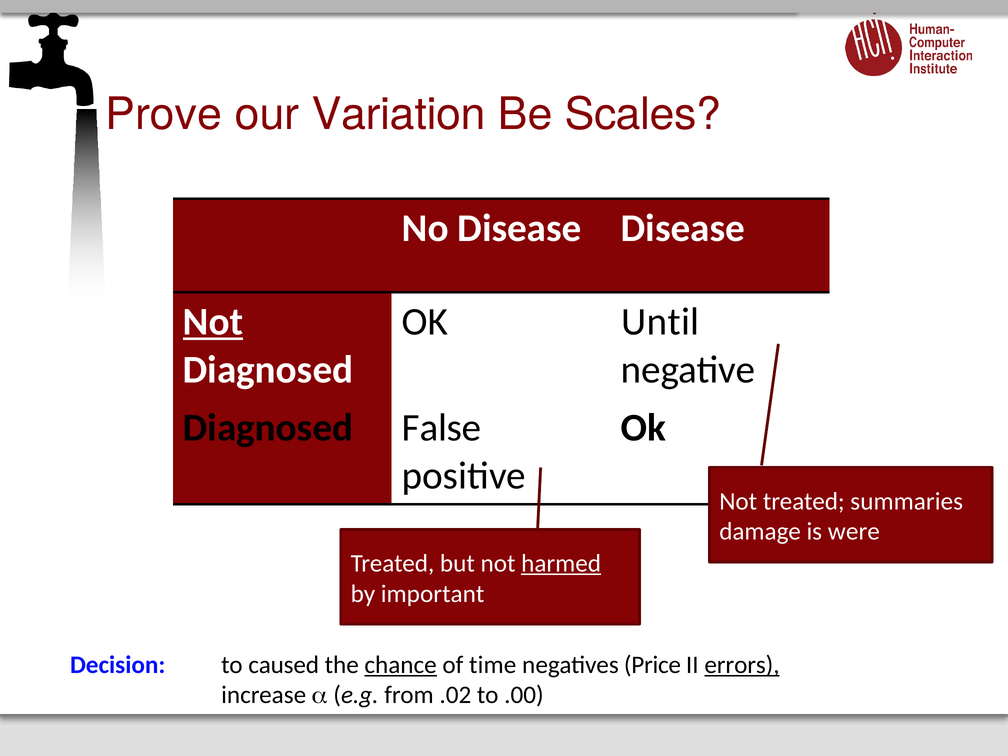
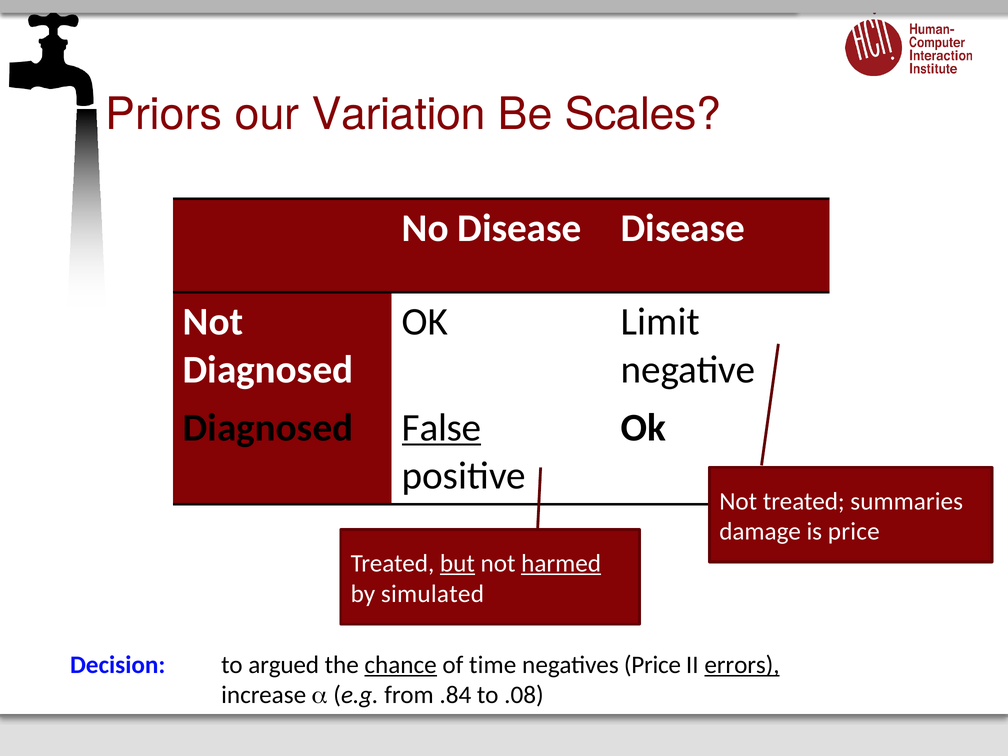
Prove: Prove -> Priors (164, 115)
Not underline: present -> none (213, 322)
Until: Until -> Limit (660, 322)
False underline: none -> present (442, 428)
is were: were -> price (854, 531)
but underline: none -> present (457, 563)
important: important -> simulated (432, 594)
caused: caused -> argued (284, 665)
.02: .02 -> .84 (455, 695)
.00: .00 -> .08 (524, 695)
